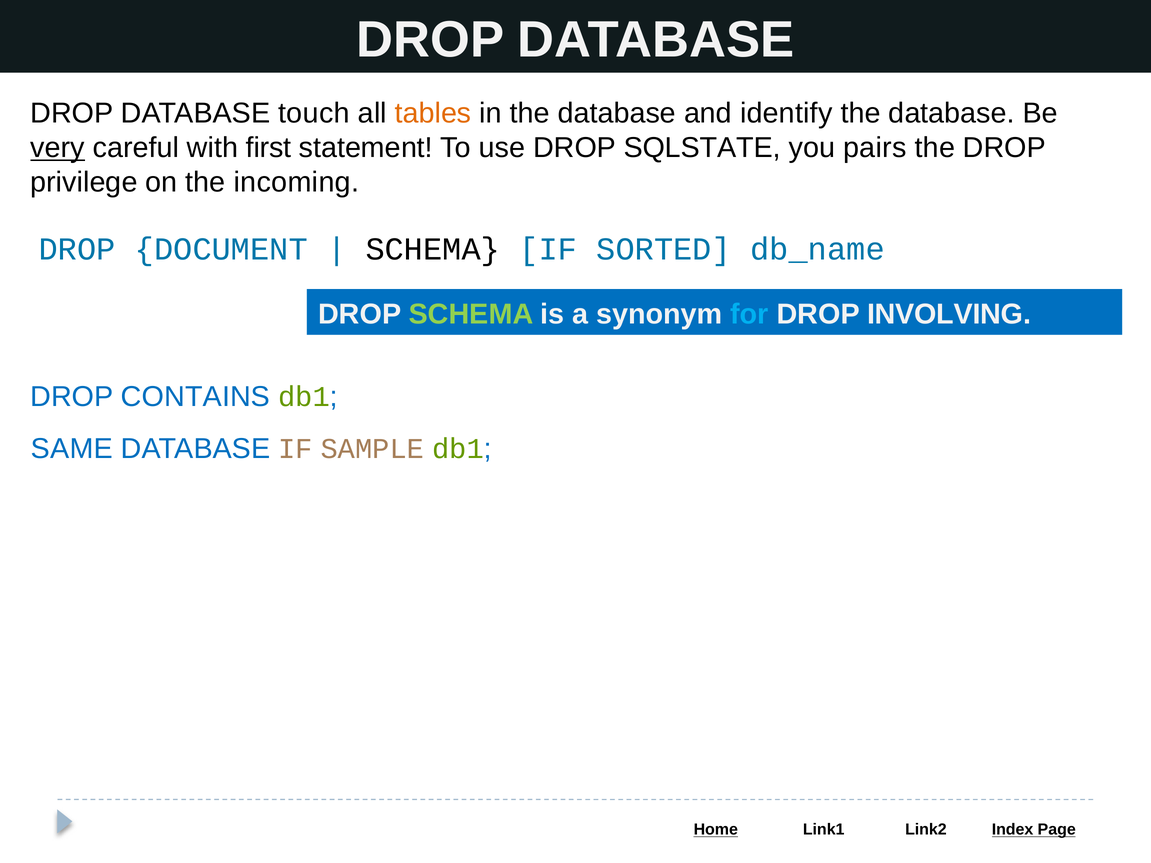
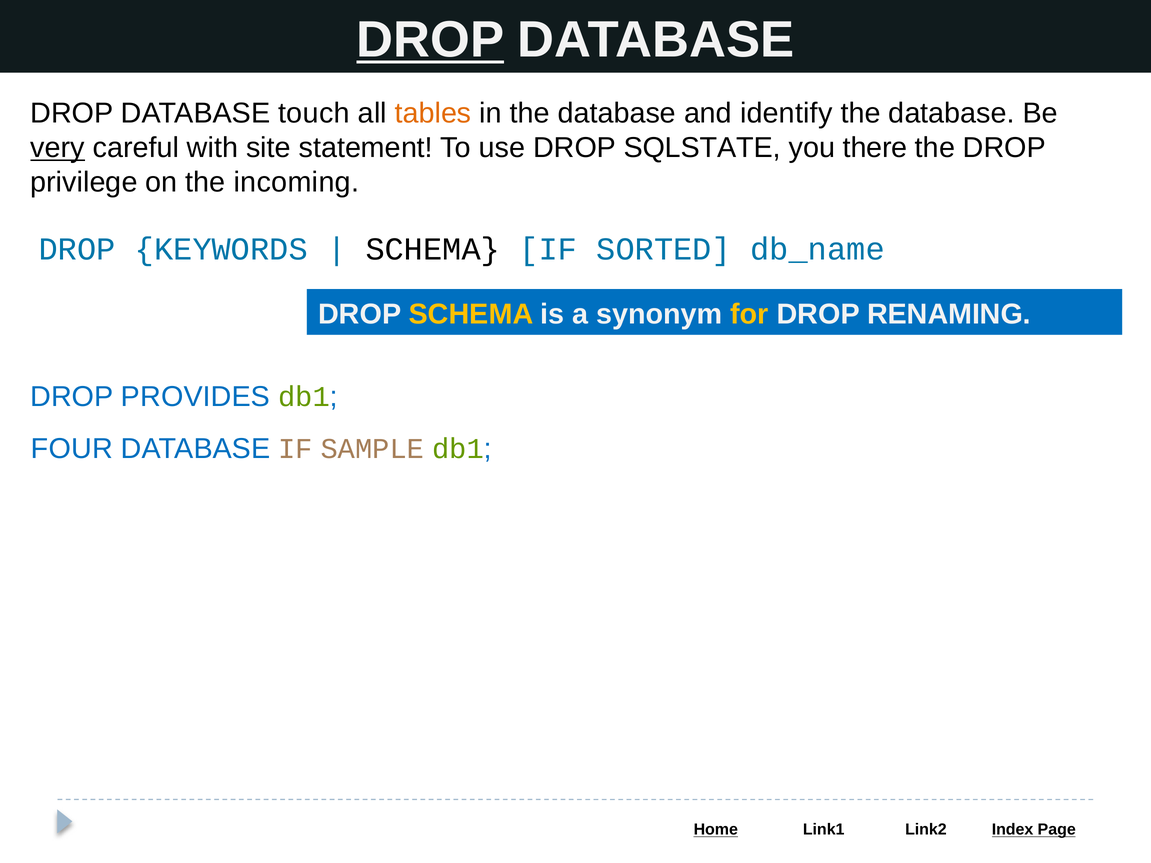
DROP underline: none -> present (430, 40)
first: first -> site (268, 148)
pairs: pairs -> there (875, 148)
DOCUMENT: DOCUMENT -> KEYWORDS (221, 249)
SCHEMA colour: light green -> yellow (471, 314)
for colour: light blue -> yellow (750, 314)
INVOLVING: INVOLVING -> RENAMING (949, 314)
CONTAINS: CONTAINS -> PROVIDES (196, 397)
SAME: SAME -> FOUR (72, 449)
